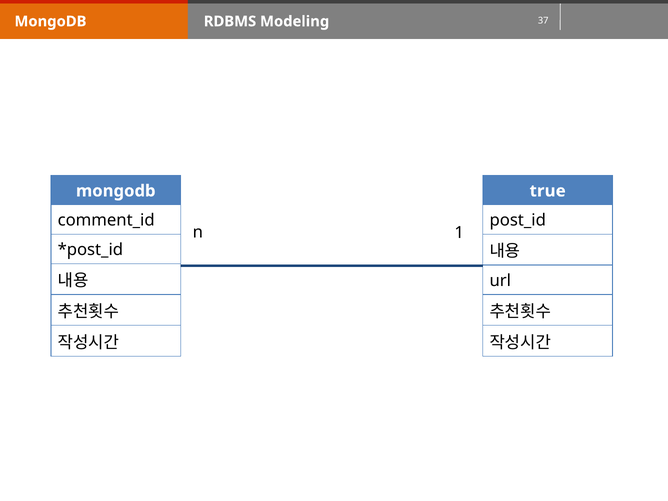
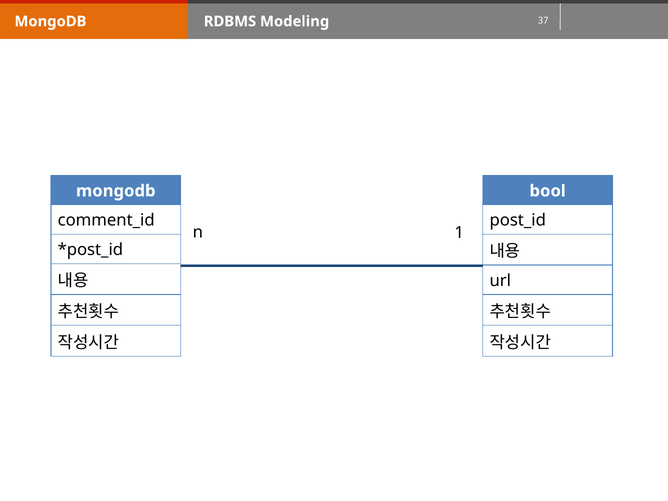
true: true -> bool (548, 191)
